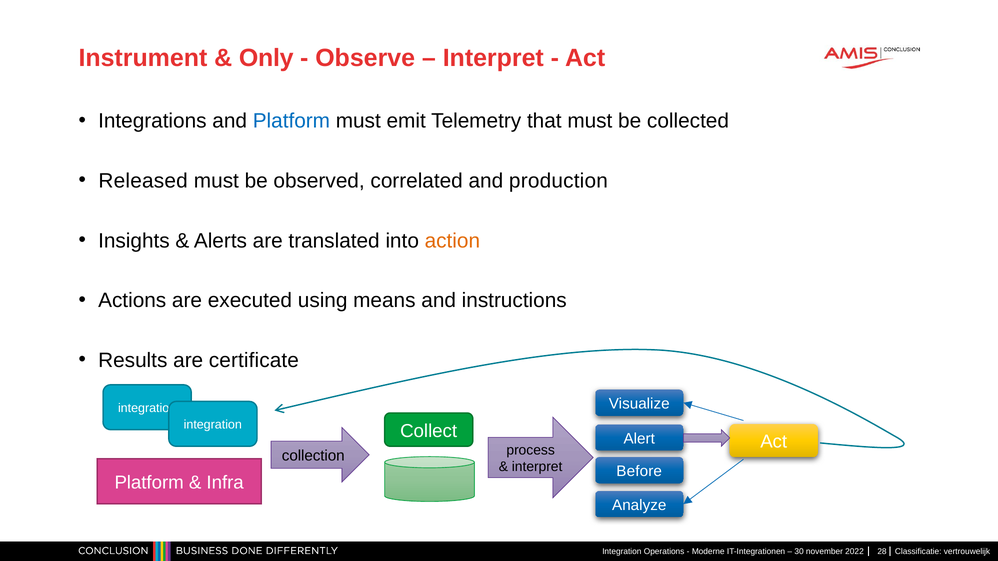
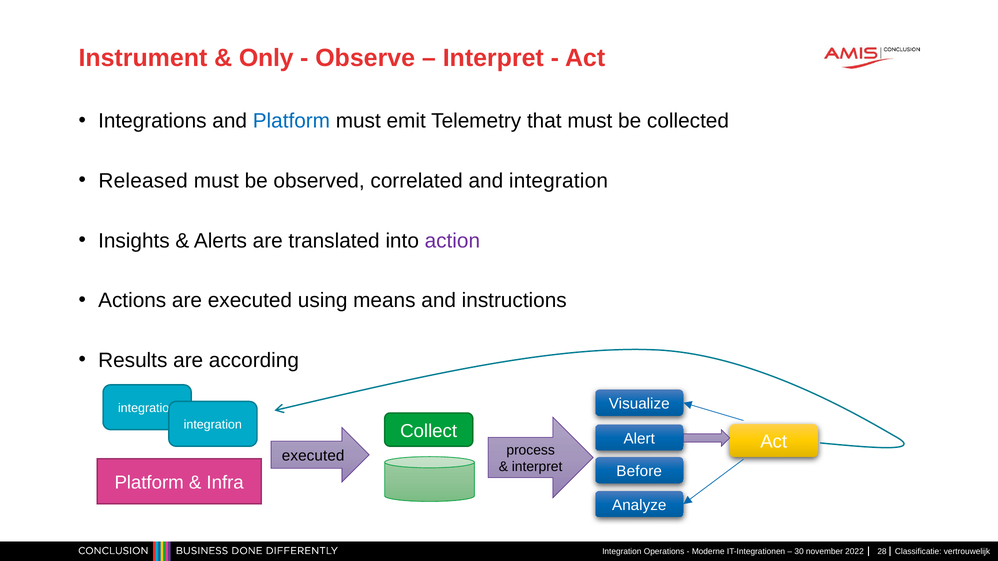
and production: production -> integration (558, 181)
action colour: orange -> purple (452, 241)
certificate: certificate -> according (254, 361)
collection: collection -> executed (313, 456)
